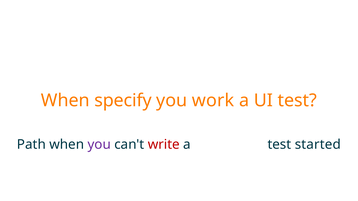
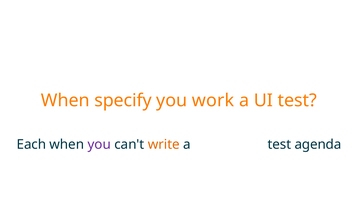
Path: Path -> Each (31, 145)
write colour: red -> orange (164, 145)
started: started -> agenda (318, 145)
